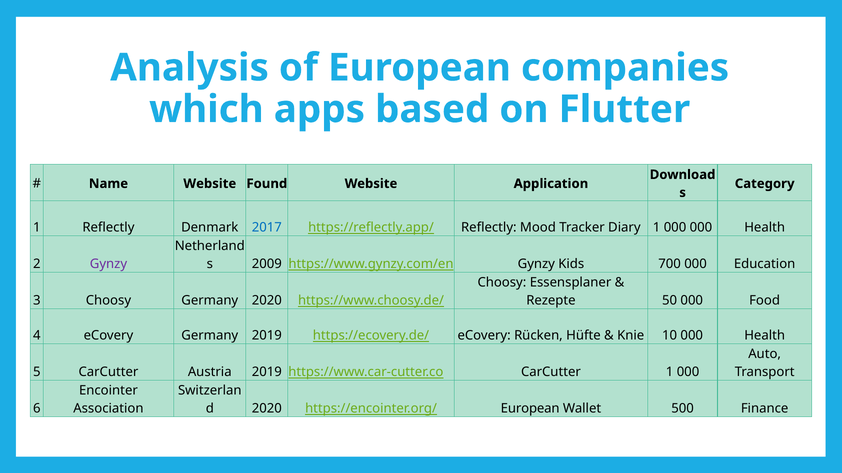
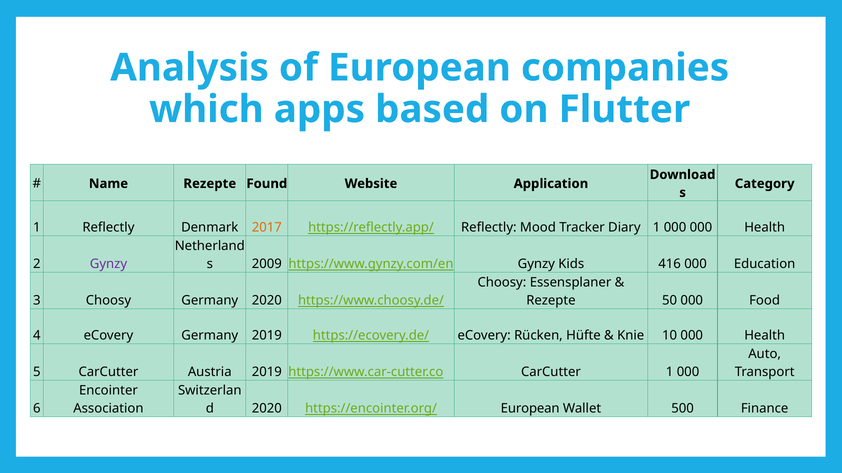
Name Website: Website -> Rezepte (210, 184)
2017 colour: blue -> orange (267, 228)
700: 700 -> 416 (670, 264)
